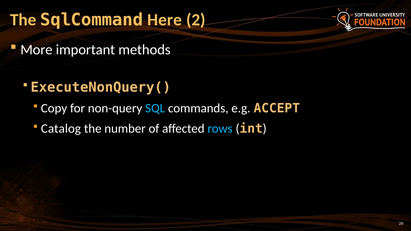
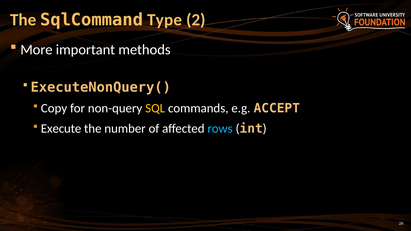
Here: Here -> Type (165, 20)
SQL colour: light blue -> yellow (155, 108)
Catalog: Catalog -> Execute (61, 129)
